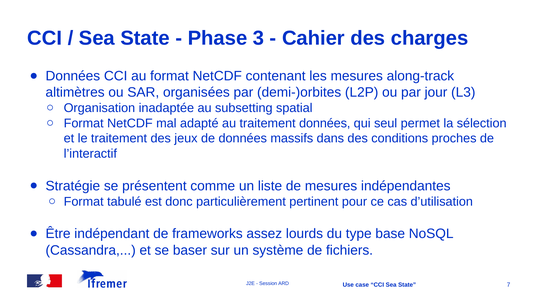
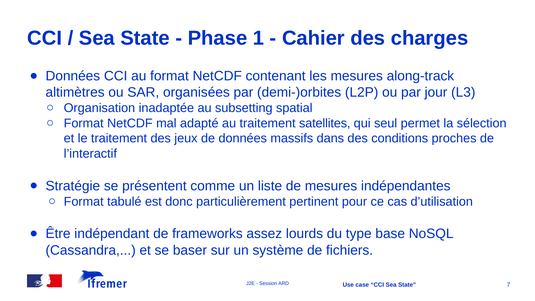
3: 3 -> 1 (258, 38)
traitement données: données -> satellites (325, 123)
